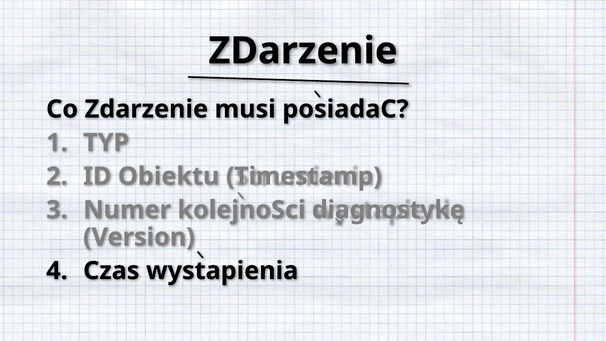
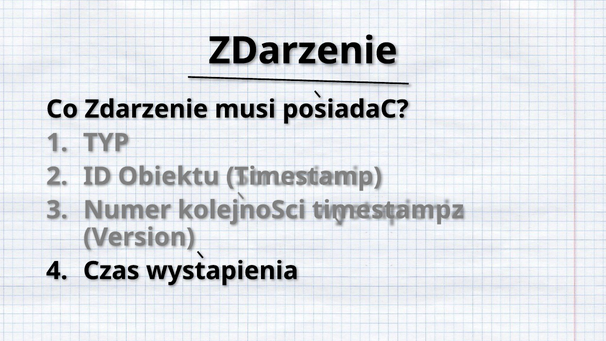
diagnostykę: diagnostykę -> timestampz (388, 210)
